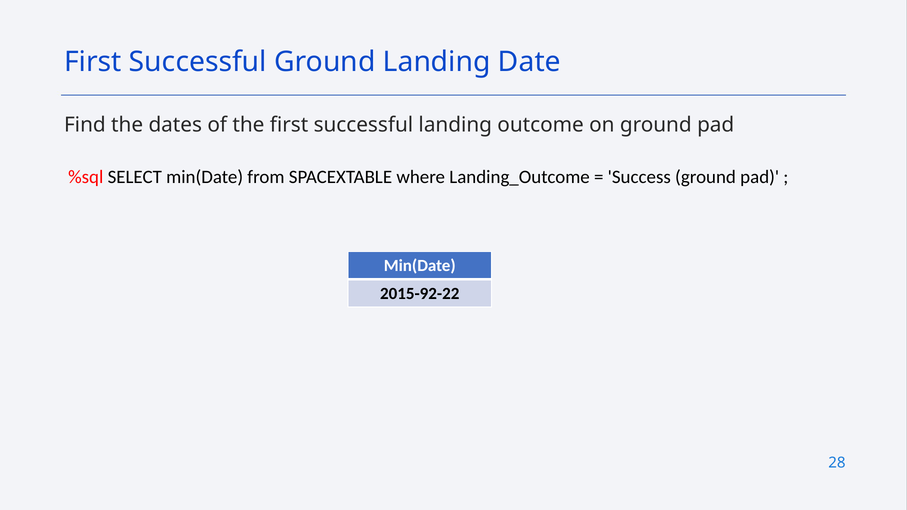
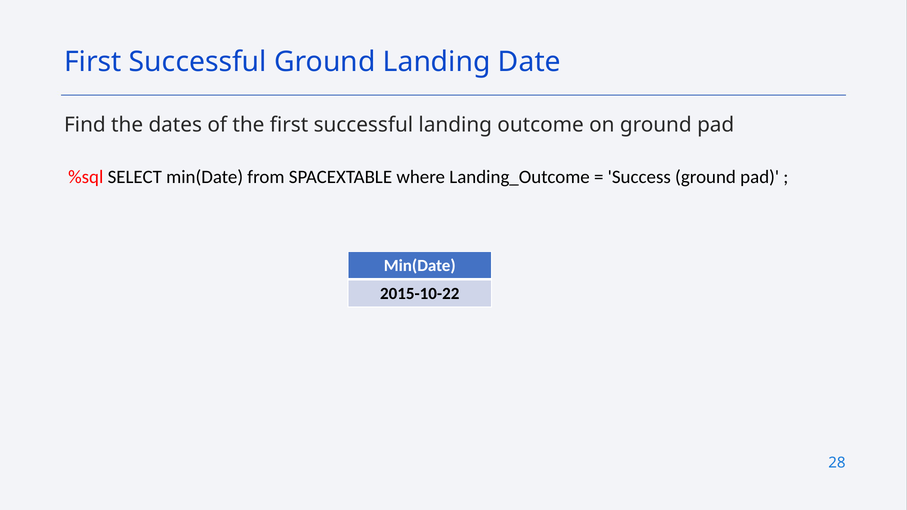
2015-92-22: 2015-92-22 -> 2015-10-22 (420, 294)
